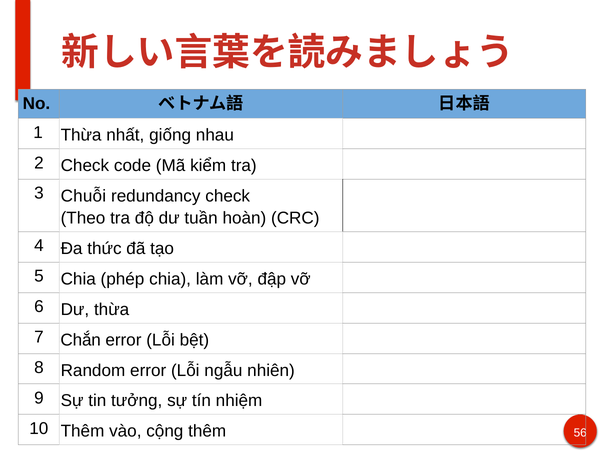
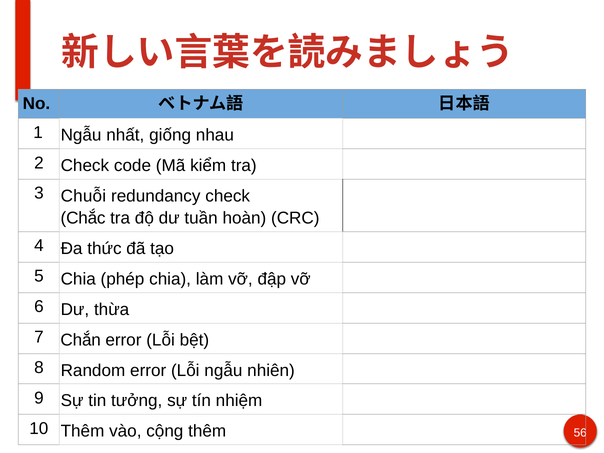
1 Thừa: Thừa -> Ngẫu (81, 135)
Theo: Theo -> Chắc (83, 218)
